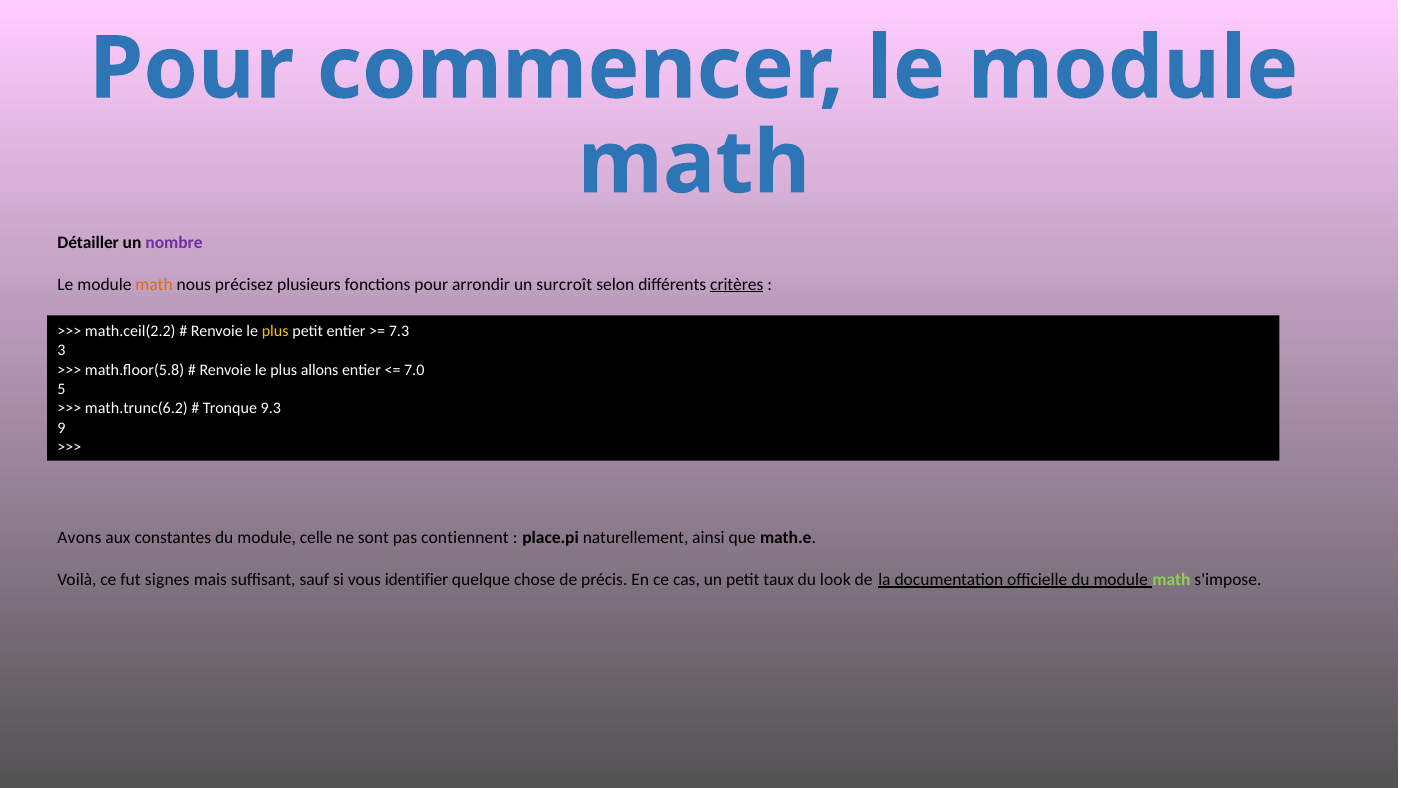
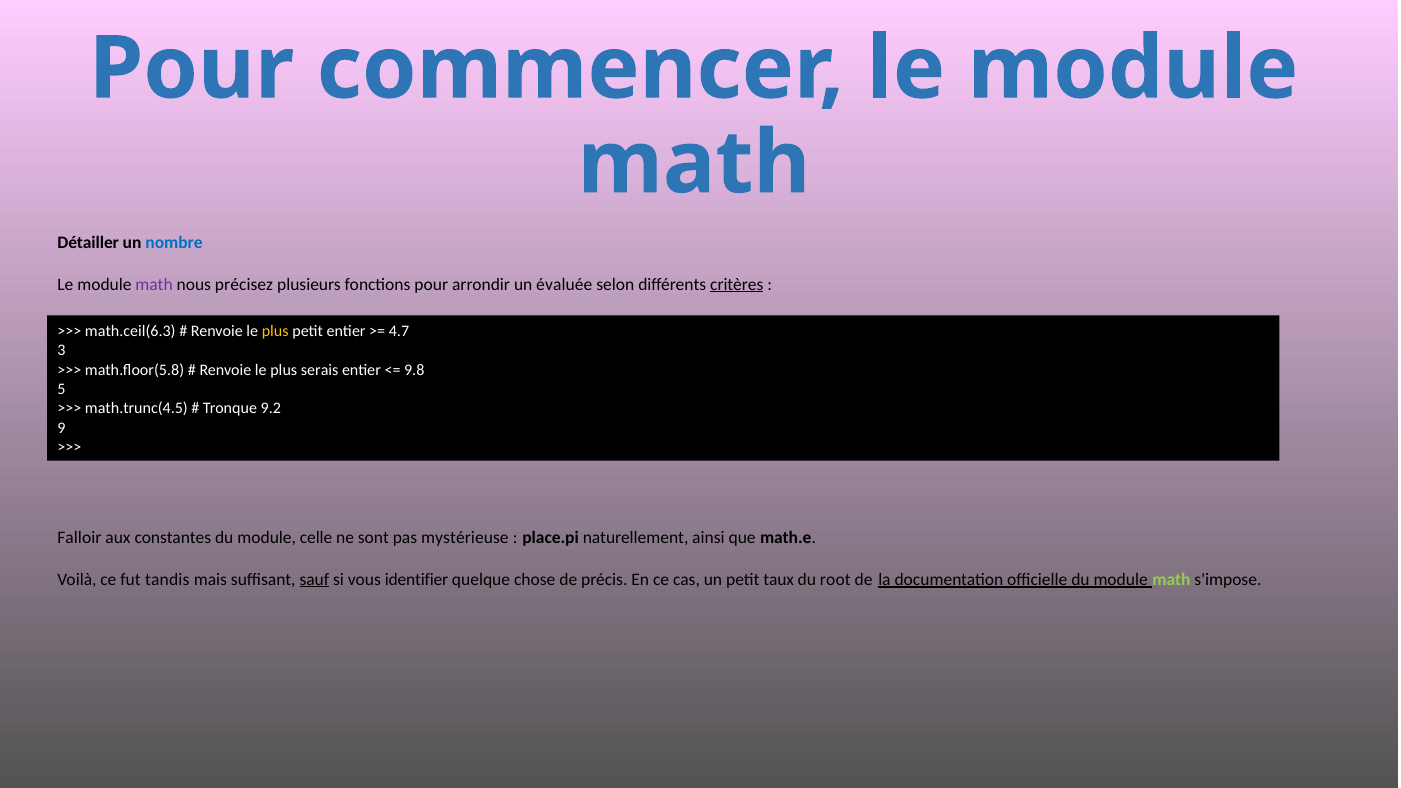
nombre colour: purple -> blue (174, 242)
math colour: orange -> purple (154, 284)
surcroît: surcroît -> évaluée (564, 284)
math.ceil(2.2: math.ceil(2.2 -> math.ceil(6.3 (130, 331)
7.3: 7.3 -> 4.7 (399, 331)
allons: allons -> serais (320, 370)
7.0: 7.0 -> 9.8 (414, 370)
math.trunc(6.2: math.trunc(6.2 -> math.trunc(4.5 (136, 409)
9.3: 9.3 -> 9.2 (271, 409)
Avons: Avons -> Falloir (79, 537)
contiennent: contiennent -> mystérieuse (465, 537)
signes: signes -> tandis (167, 579)
sauf underline: none -> present (314, 579)
look: look -> root (835, 579)
